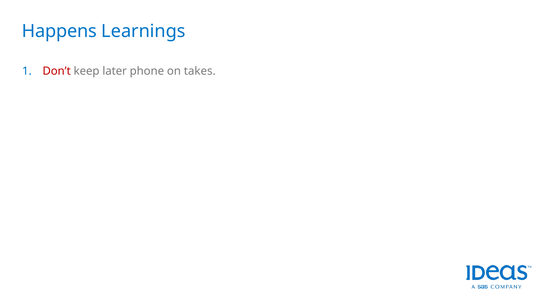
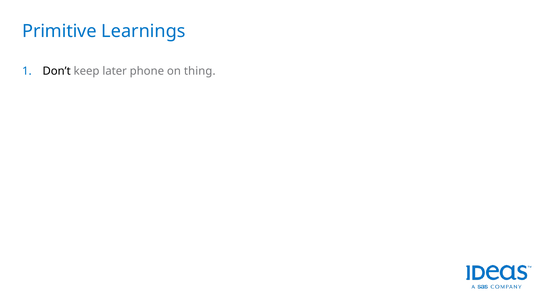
Happens: Happens -> Primitive (59, 31)
Don’t colour: red -> black (57, 71)
takes: takes -> thing (200, 71)
